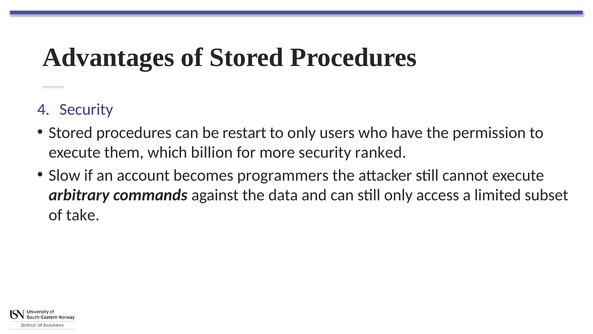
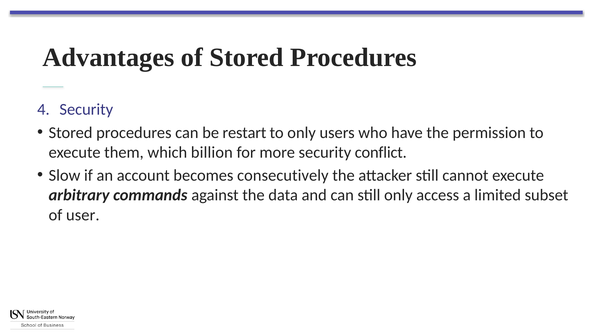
ranked: ranked -> conflict (381, 152)
programmers: programmers -> consecutively (283, 175)
take: take -> user (83, 215)
